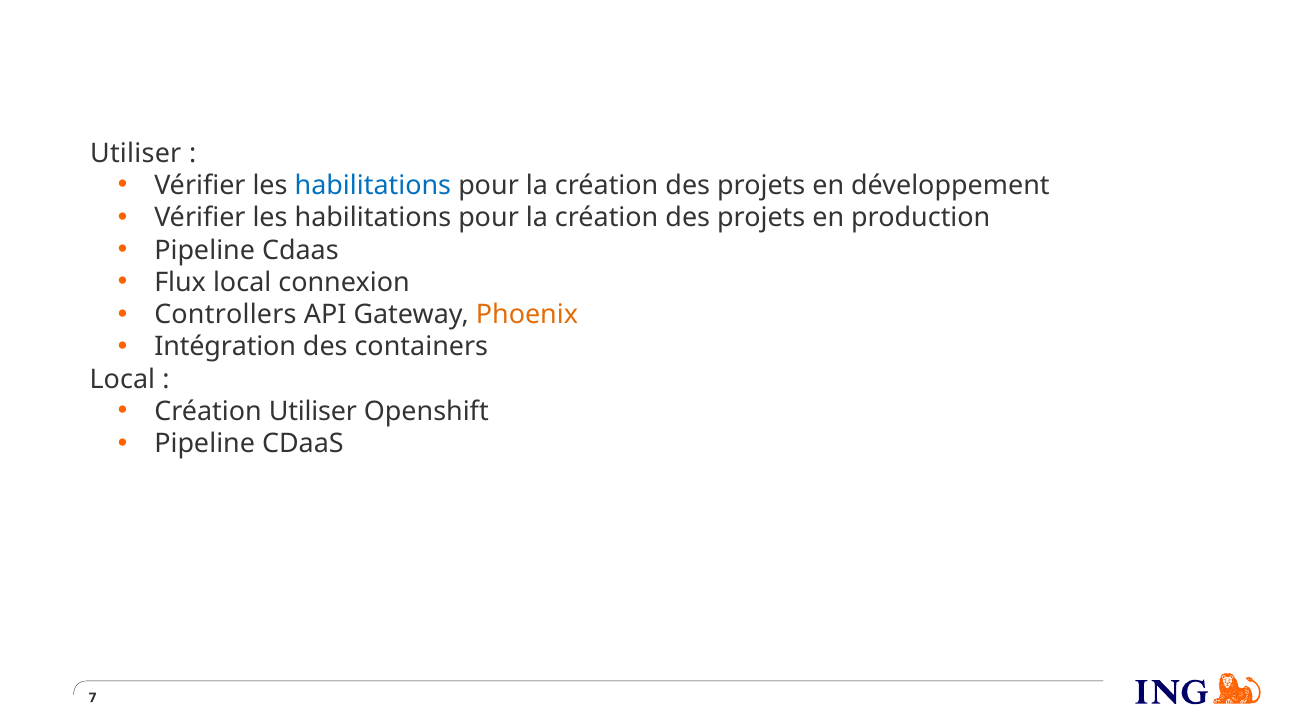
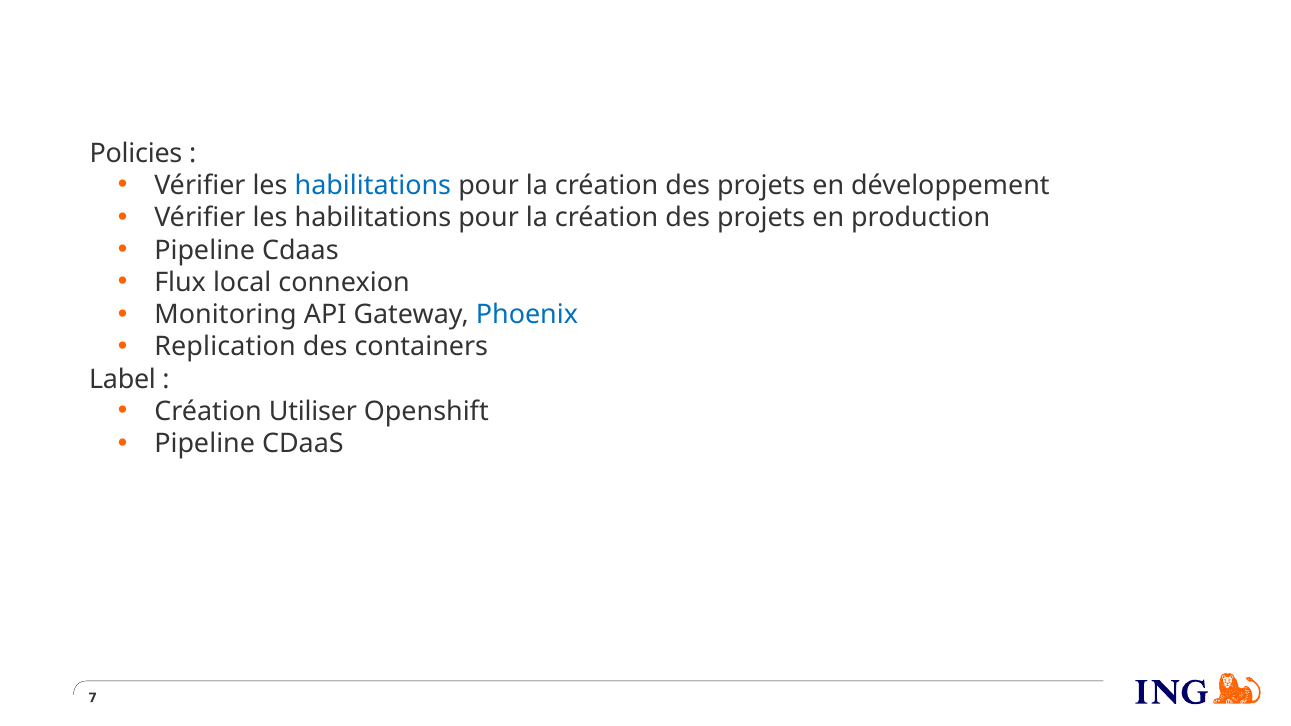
Utiliser: Utiliser -> Policies (136, 153)
Controllers: Controllers -> Monitoring (225, 315)
Phoenix colour: orange -> blue (527, 315)
Intégration: Intégration -> Replication (225, 347)
Local: Local -> Label (123, 379)
